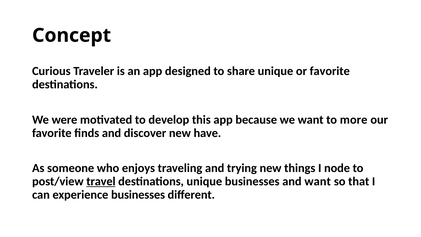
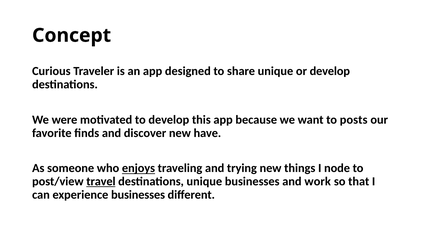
or favorite: favorite -> develop (330, 71)
more: more -> posts (354, 120)
enjoys underline: none -> present (139, 168)
and want: want -> work (318, 181)
